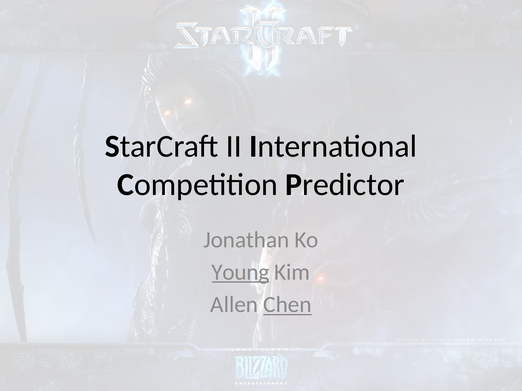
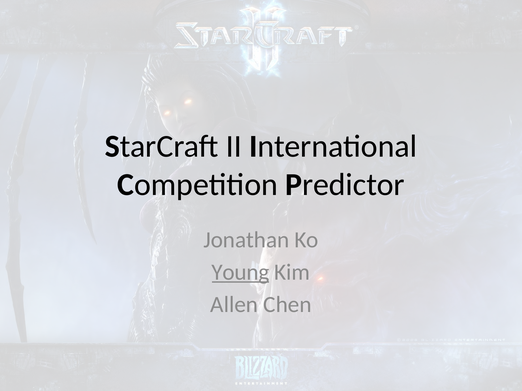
Chen underline: present -> none (287, 305)
